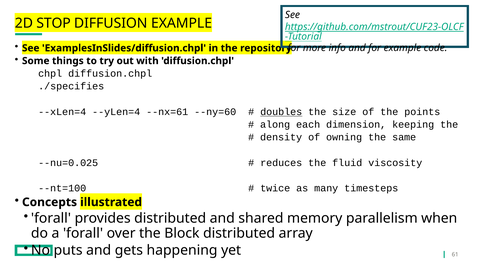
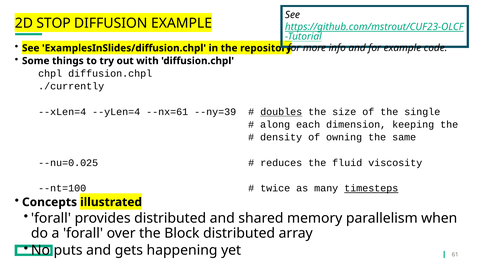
./specifies: ./specifies -> ./currently (71, 86)
--ny=60: --ny=60 -> --ny=39 (215, 112)
points: points -> single (422, 112)
timesteps underline: none -> present (371, 189)
